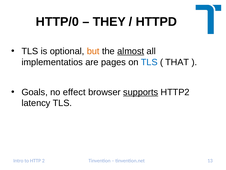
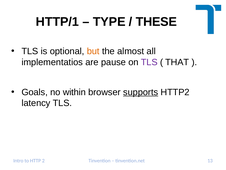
HTTP/0: HTTP/0 -> HTTP/1 (57, 22)
THEY: THEY -> TYPE (109, 22)
HTTPD: HTTPD -> THESE (156, 22)
almost underline: present -> none (131, 51)
pages: pages -> pause (113, 62)
TLS colour: blue -> purple (149, 62)
effect: effect -> within (74, 92)
